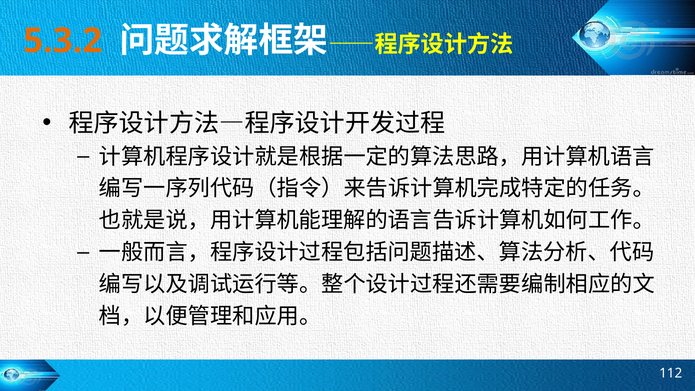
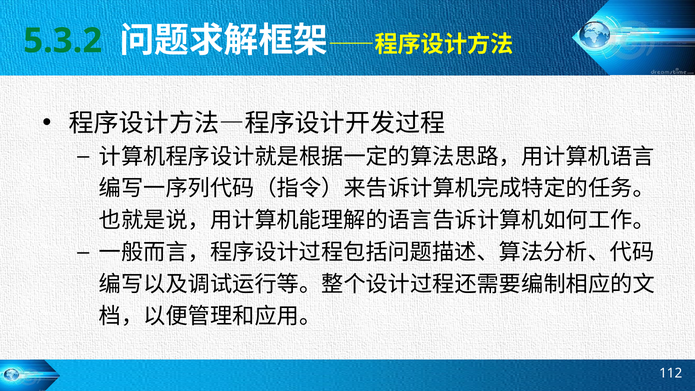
5.3.2 colour: orange -> green (63, 41)
